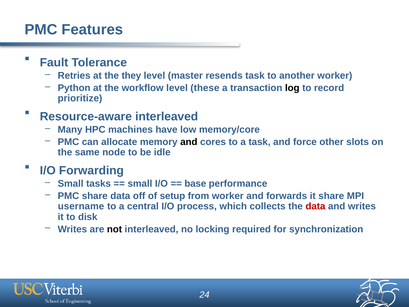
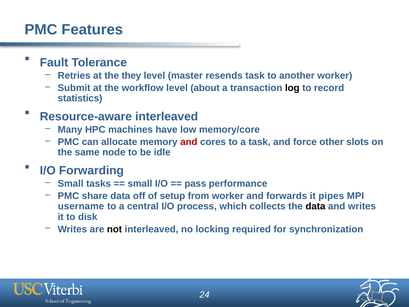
Python: Python -> Submit (74, 88)
these: these -> about (205, 88)
prioritize: prioritize -> statistics (80, 98)
and colour: black -> red (189, 142)
base: base -> pass (195, 184)
it share: share -> pipes (331, 196)
data colour: red -> black (315, 206)
